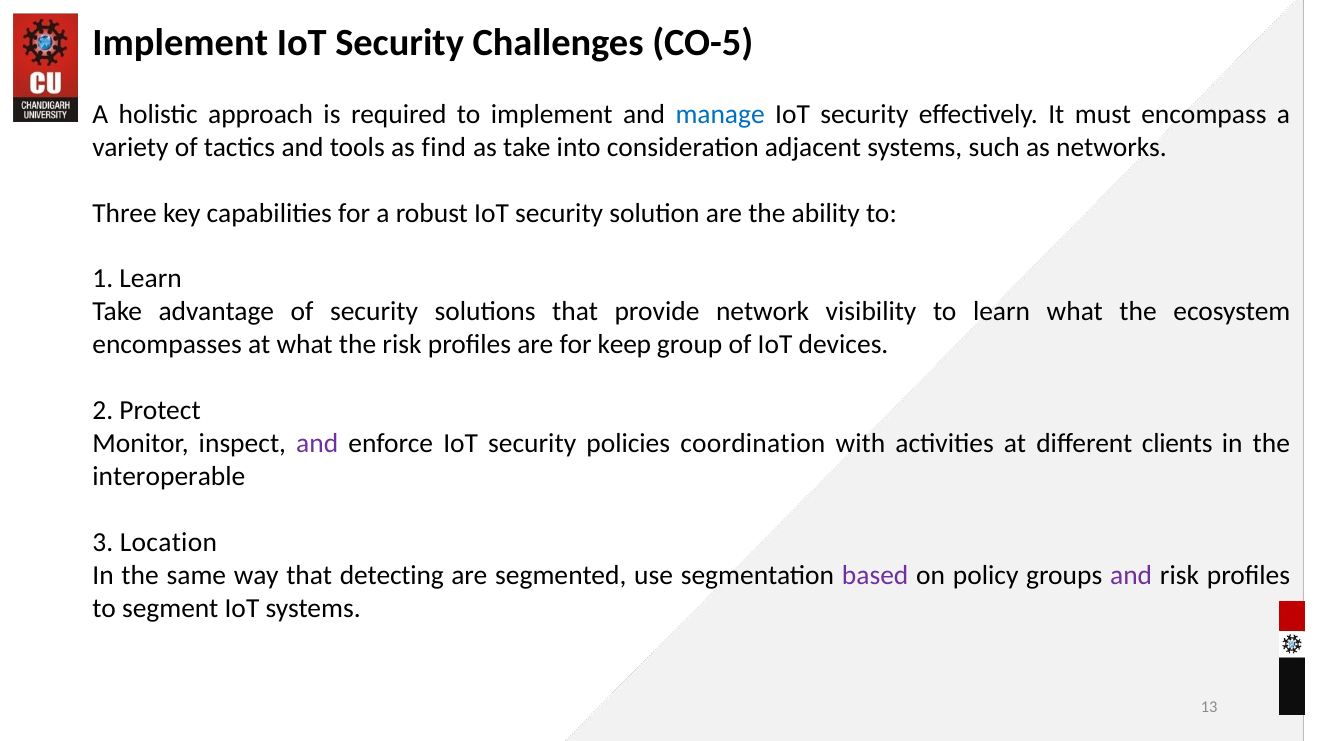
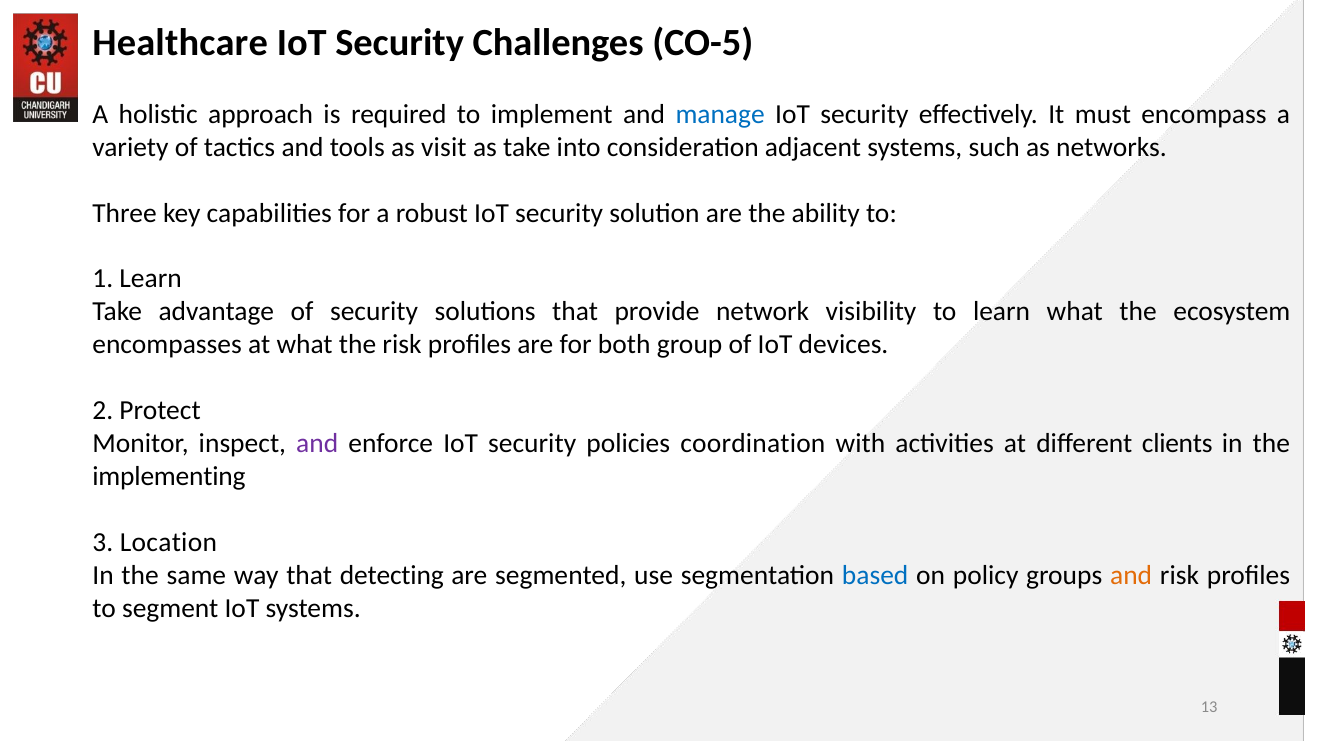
Implement: Implement -> Healthcare (180, 42)
find: find -> visit (444, 147)
keep: keep -> both (624, 345)
interoperable: interoperable -> implementing (169, 477)
based colour: purple -> blue (875, 576)
and colour: purple -> orange (1131, 576)
